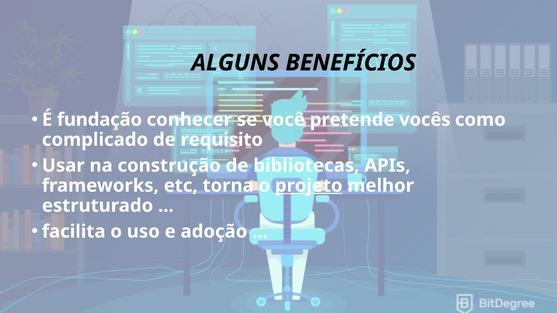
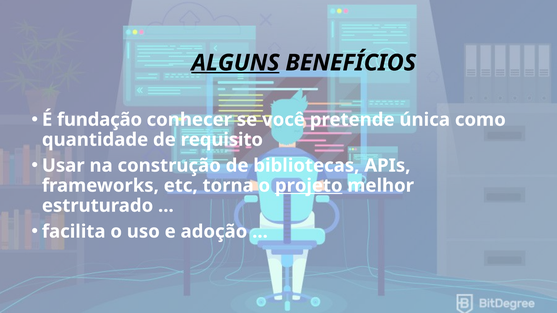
ALGUNS underline: none -> present (236, 63)
vocês: vocês -> única (425, 120)
complicado: complicado -> quantidade (95, 140)
